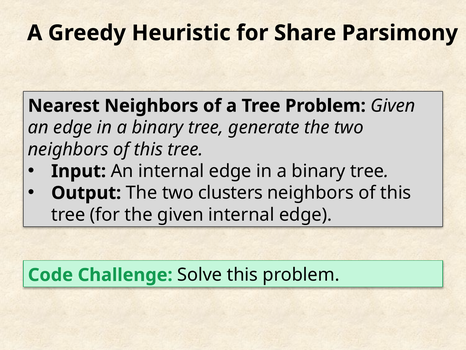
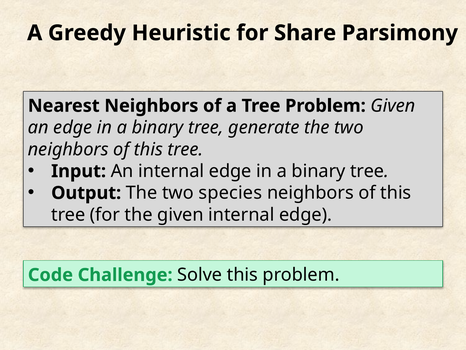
clusters: clusters -> species (230, 193)
